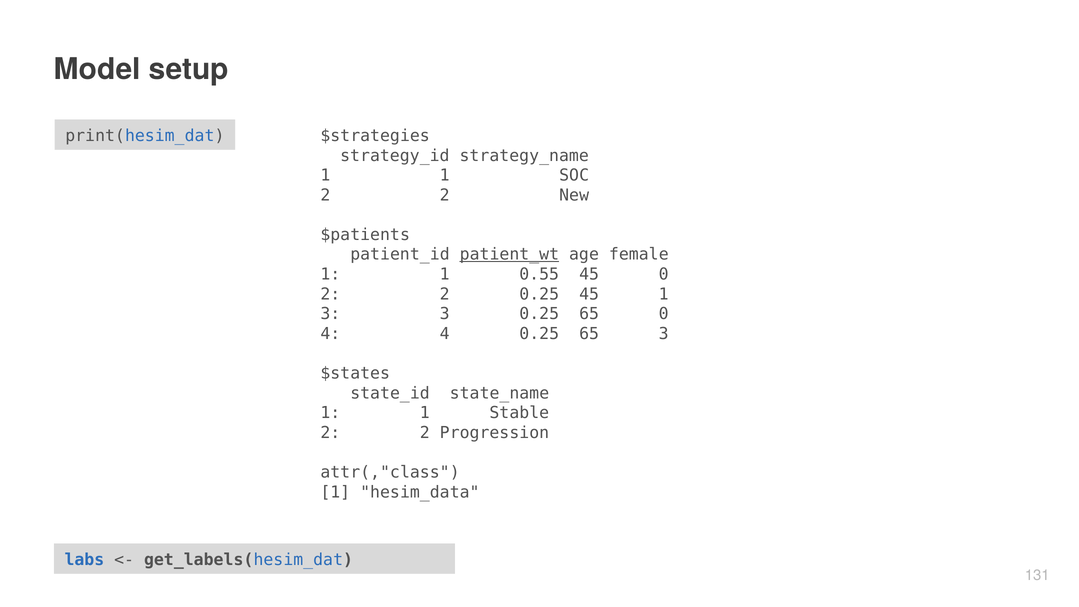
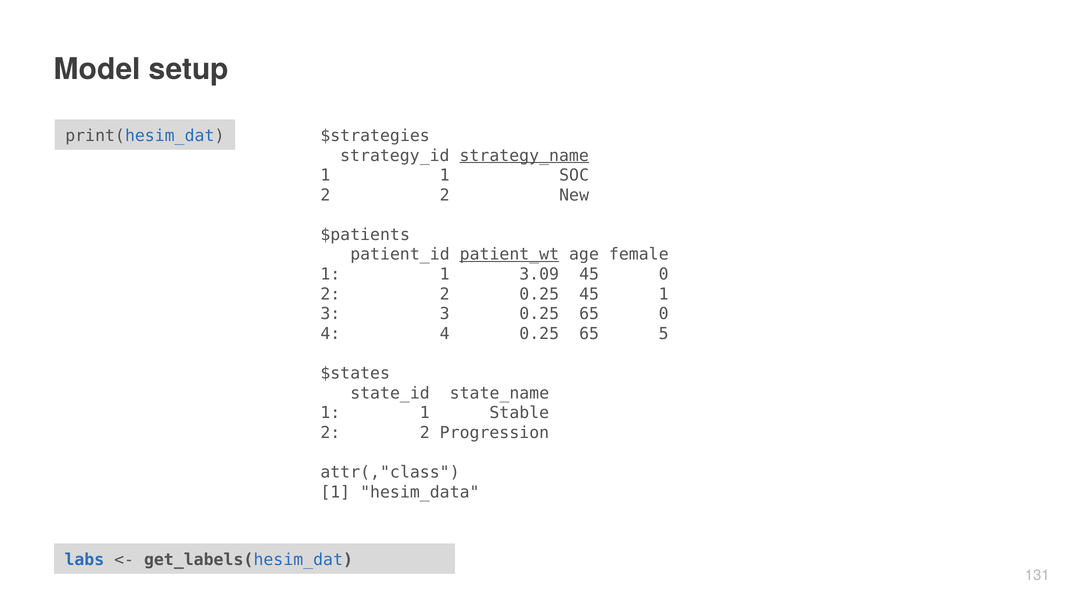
strategy_name underline: none -> present (524, 156)
0.55: 0.55 -> 3.09 (539, 274)
65 3: 3 -> 5 (664, 334)
